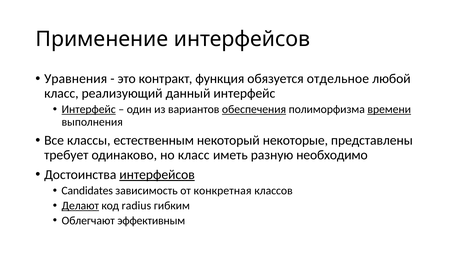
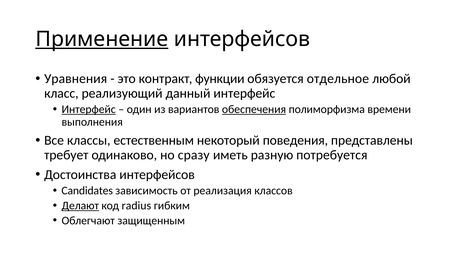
Применение underline: none -> present (102, 39)
функция: функция -> функции (220, 79)
времени underline: present -> none (389, 109)
некоторые: некоторые -> поведения (295, 140)
но класс: класс -> сразу (194, 155)
необходимо: необходимо -> потребуется (332, 155)
интерфейсов underline: present -> none (157, 174)
конкретная: конкретная -> реализация (223, 190)
эффективным: эффективным -> защищенным (151, 220)
